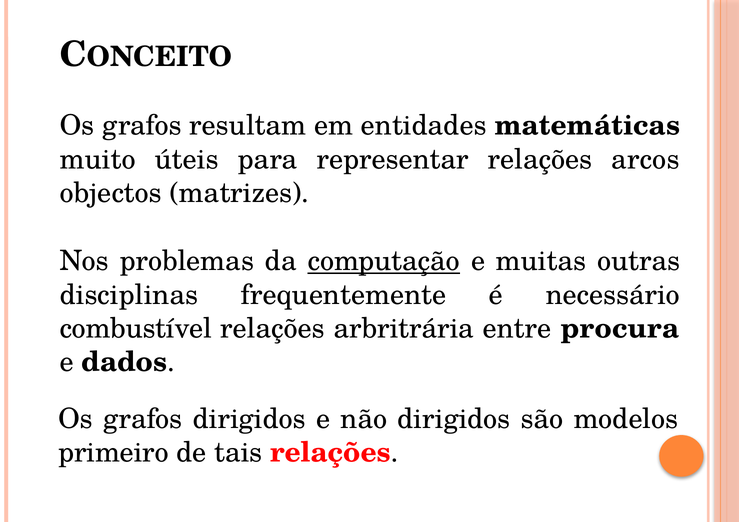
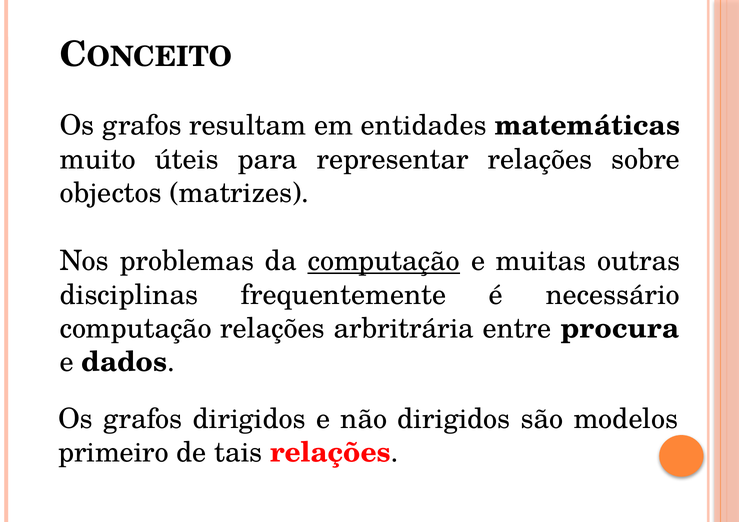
arcos: arcos -> sobre (646, 159)
combustível: combustível -> computação (136, 329)
